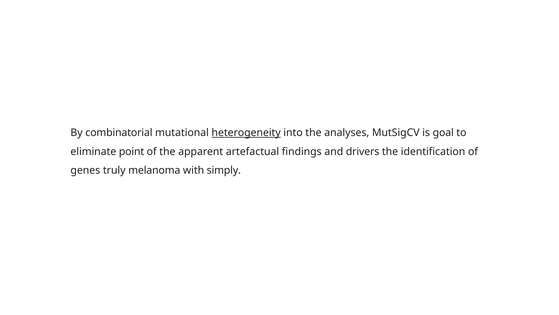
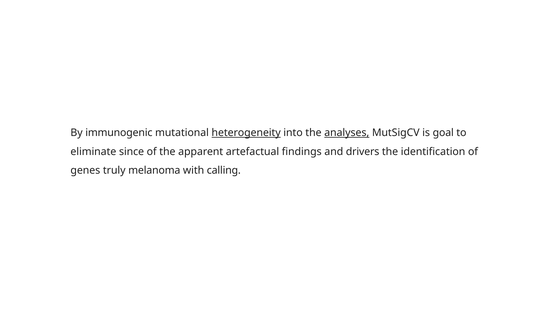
combinatorial: combinatorial -> immunogenic (119, 132)
analyses underline: none -> present (347, 132)
point: point -> since (132, 151)
simply: simply -> calling (224, 170)
